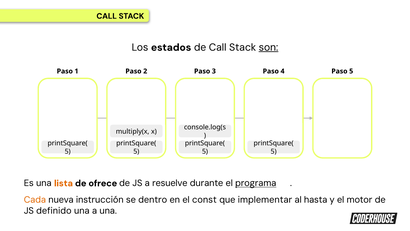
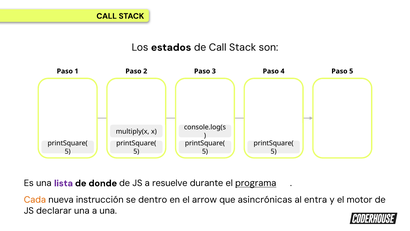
son underline: present -> none (269, 47)
lista colour: orange -> purple (63, 183)
ofrece: ofrece -> donde (103, 183)
const: const -> arrow (204, 200)
implementar: implementar -> asincrónicas (265, 200)
hasta: hasta -> entra (316, 200)
definido: definido -> declarar (54, 211)
